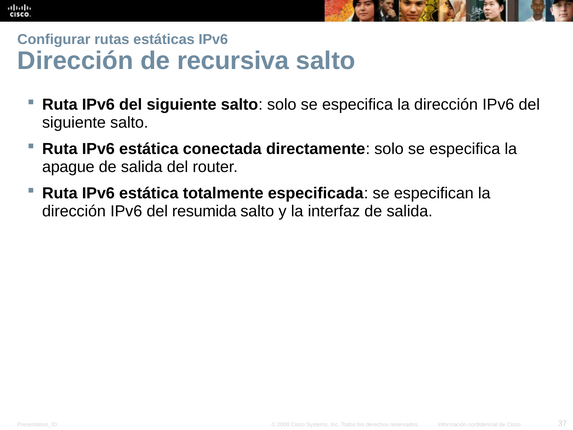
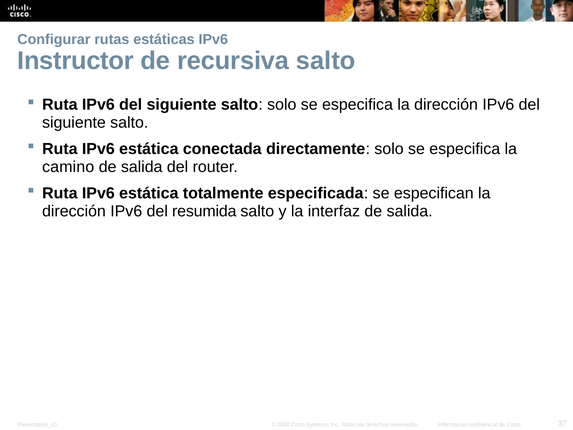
Dirección: Dirección -> Instructor (75, 61)
apague: apague -> camino (68, 167)
